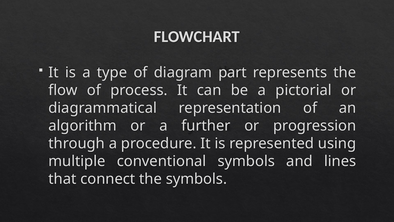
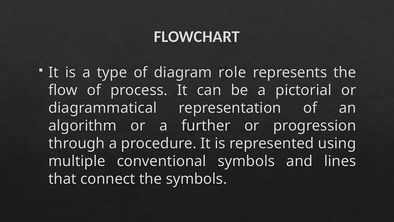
part: part -> role (232, 72)
